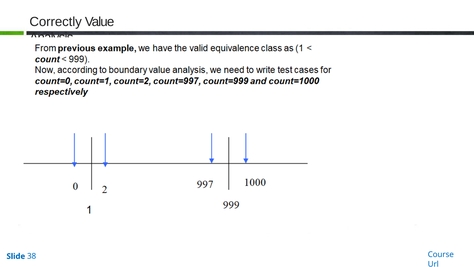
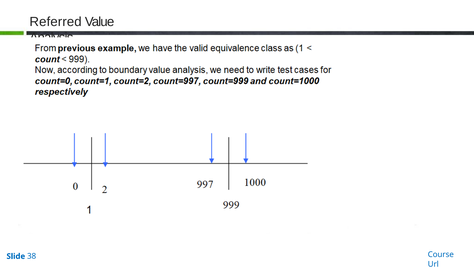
Correctly: Correctly -> Referred (56, 22)
